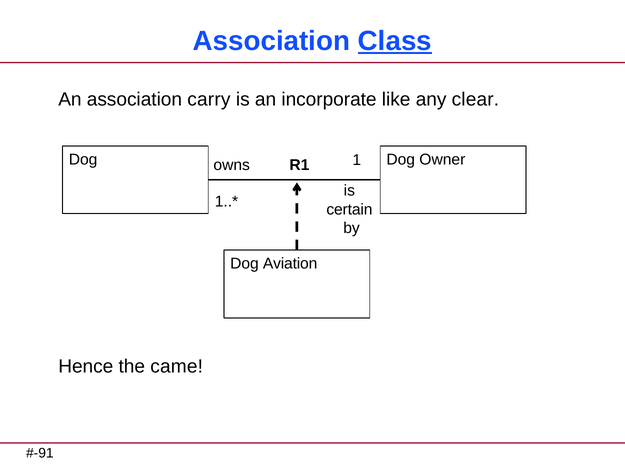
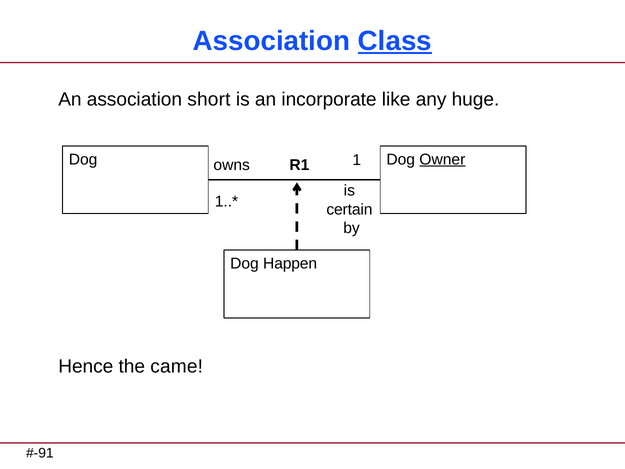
carry: carry -> short (209, 99)
clear: clear -> huge (475, 99)
Owner underline: none -> present (442, 159)
Aviation: Aviation -> Happen (290, 264)
